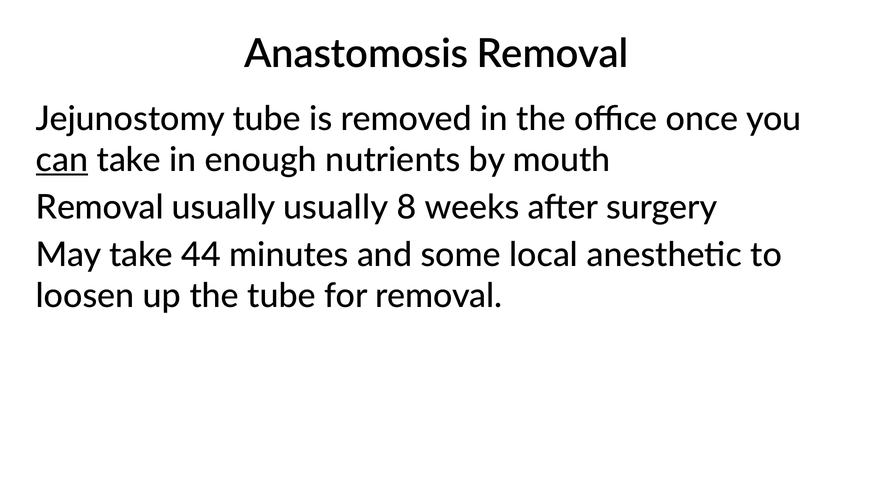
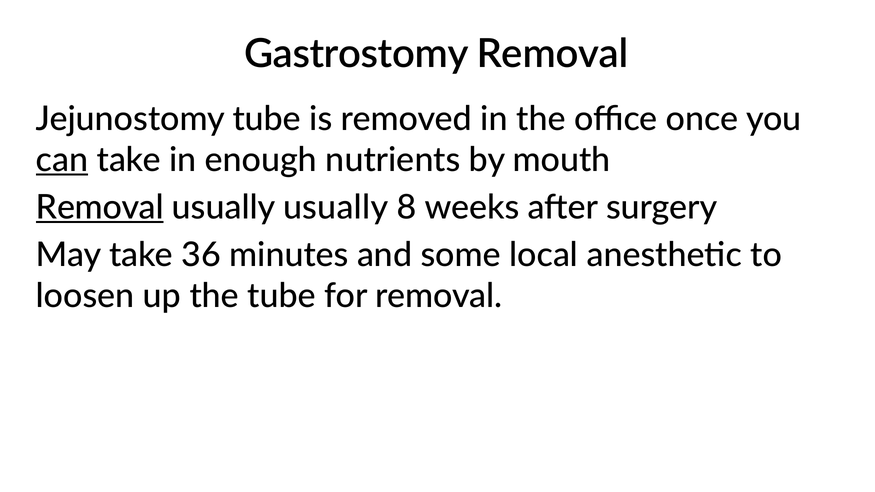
Anastomosis: Anastomosis -> Gastrostomy (356, 54)
Removal underline: none -> present (100, 208)
44: 44 -> 36 (201, 255)
